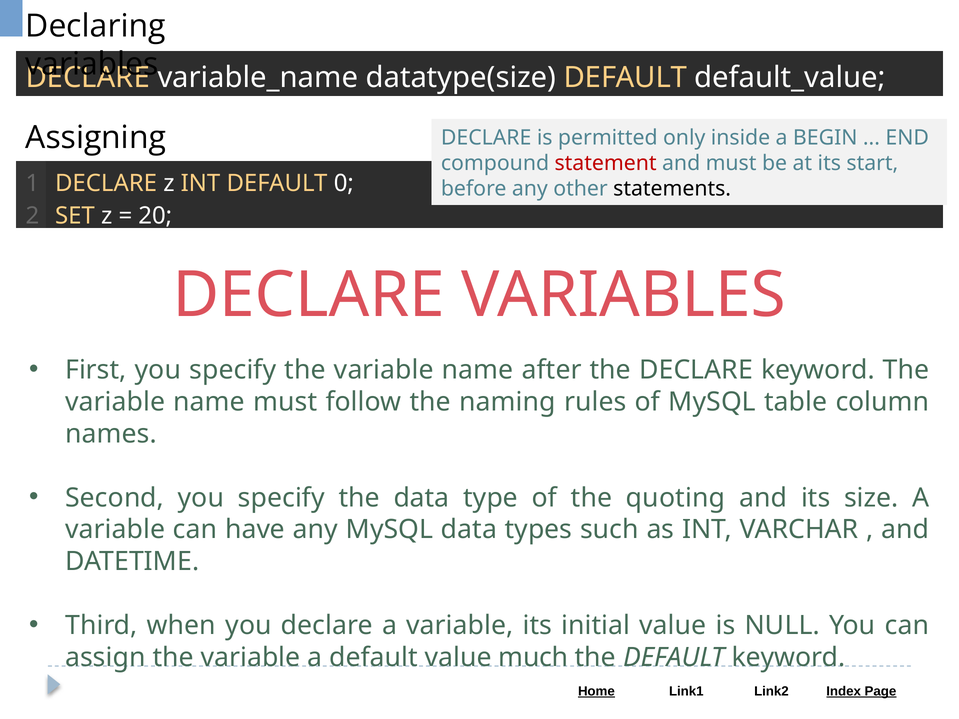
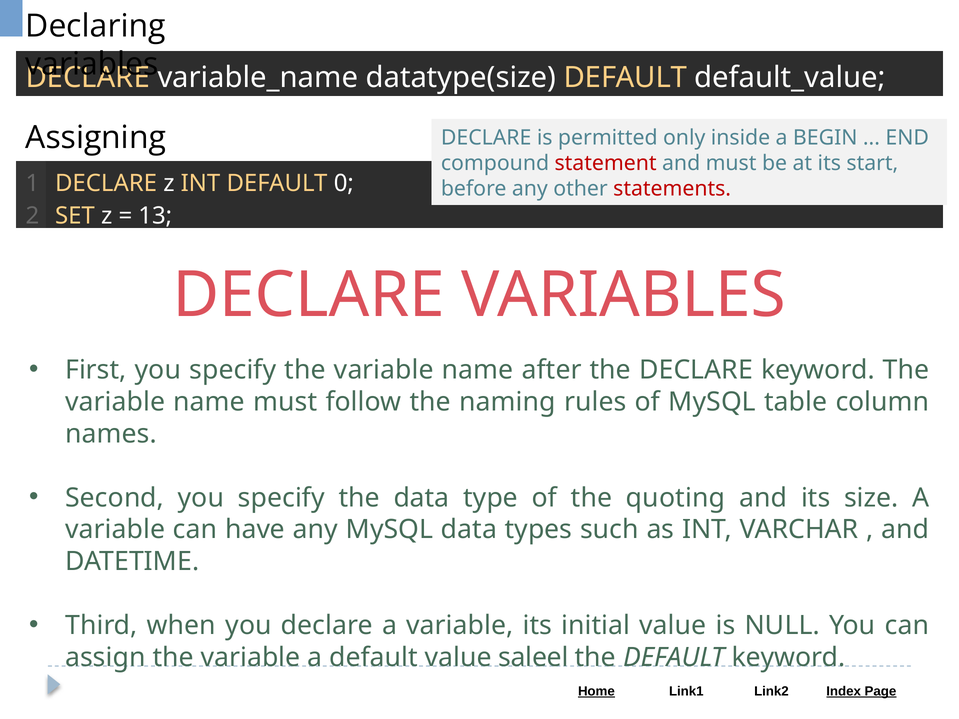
statements colour: black -> red (672, 189)
20: 20 -> 13 (155, 216)
much: much -> saleel (533, 658)
